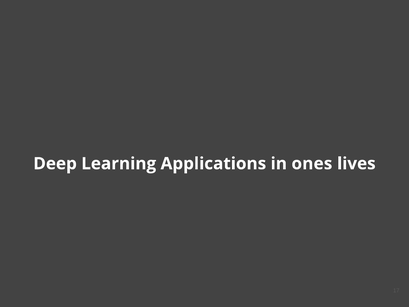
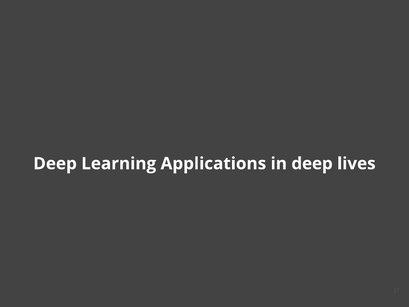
in ones: ones -> deep (312, 164)
